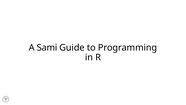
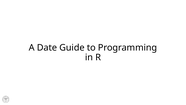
Sami: Sami -> Date (47, 47)
